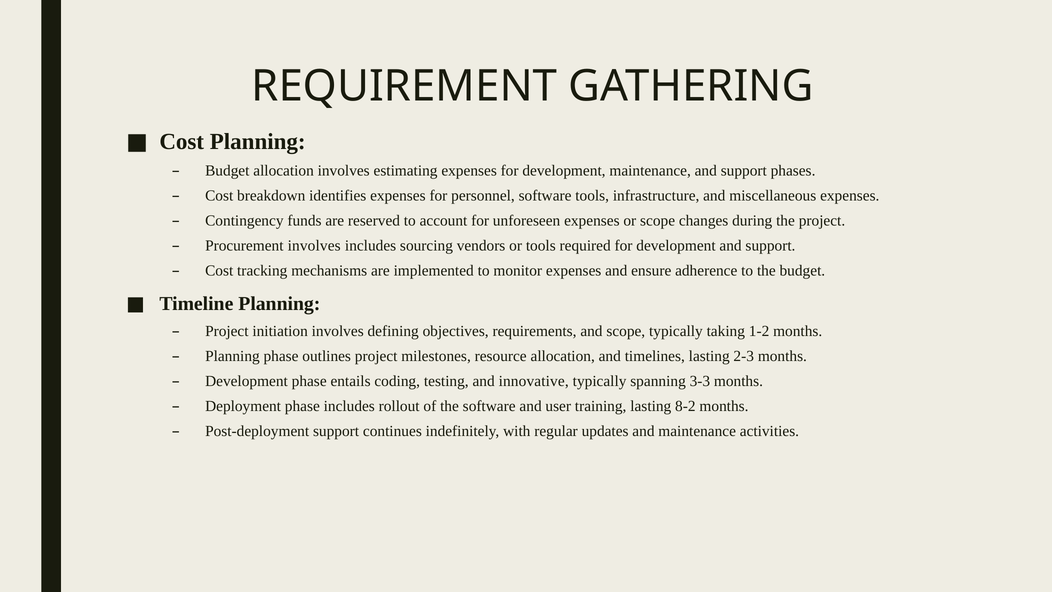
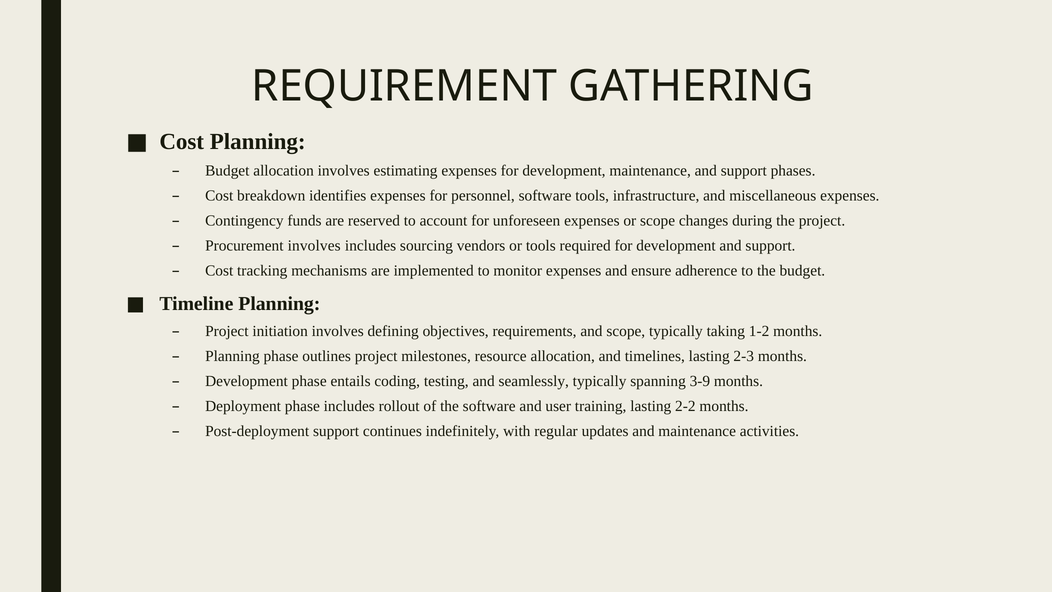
innovative: innovative -> seamlessly (534, 381)
3-3: 3-3 -> 3-9 (700, 381)
8-2: 8-2 -> 2-2 (685, 406)
